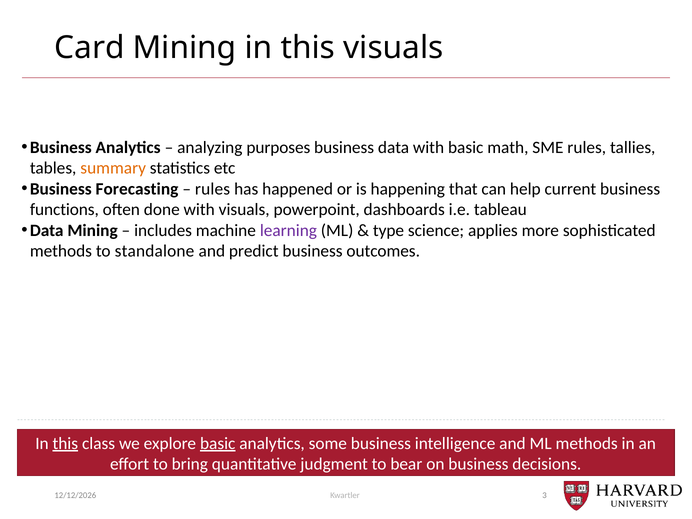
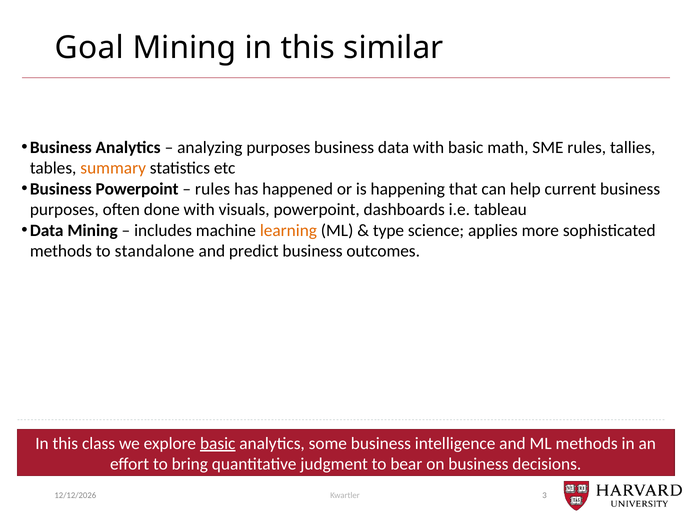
Card: Card -> Goal (89, 48)
this visuals: visuals -> similar (393, 48)
Business Forecasting: Forecasting -> Powerpoint (137, 189)
functions: functions -> purposes (64, 210)
learning colour: purple -> orange (288, 230)
this underline: present -> none (65, 443)
